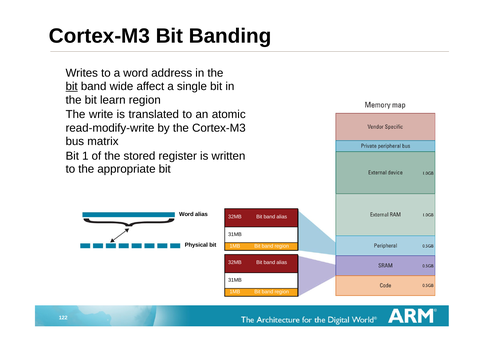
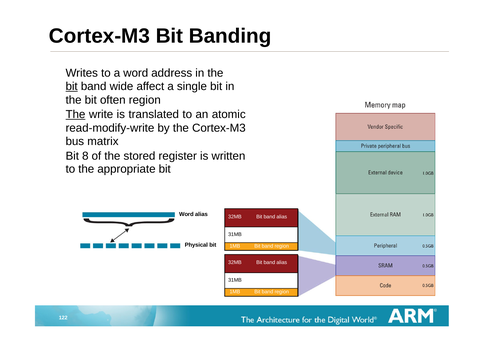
learn: learn -> often (113, 100)
The underline: none -> present (75, 114)
1: 1 -> 8 (85, 156)
